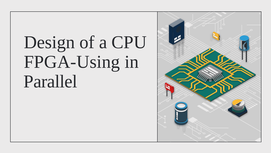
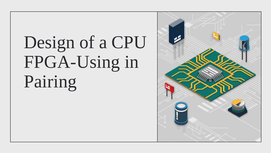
Parallel: Parallel -> Pairing (50, 81)
